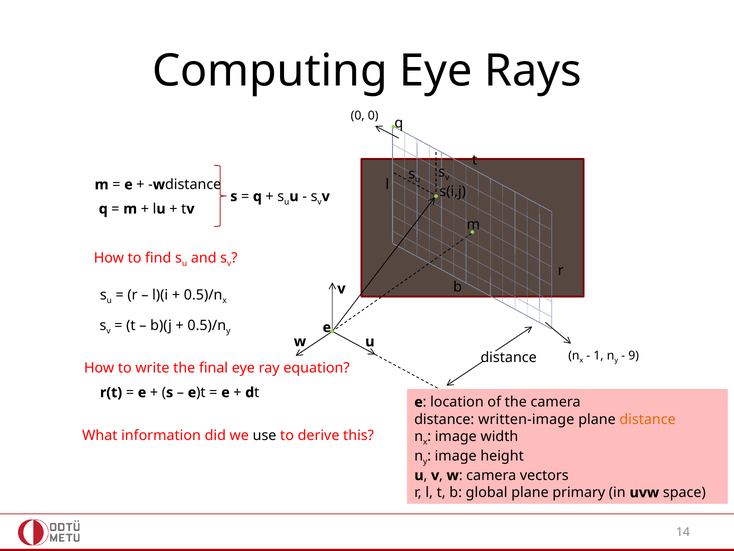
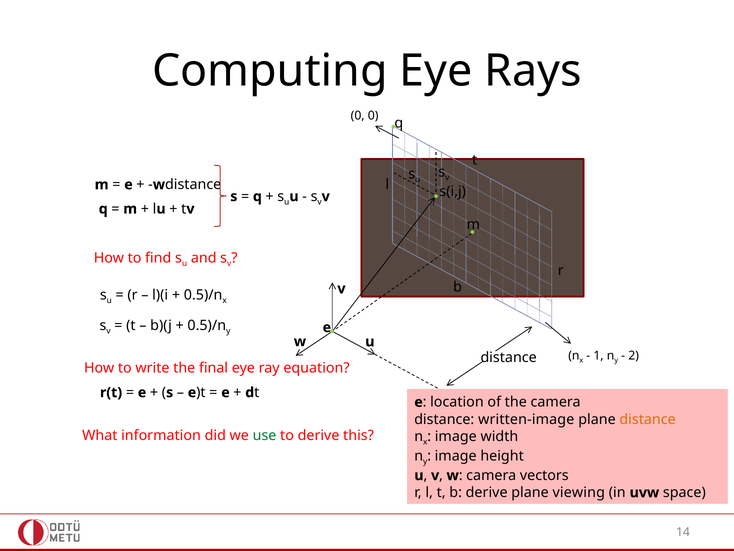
9: 9 -> 2 (634, 355)
use colour: black -> green (265, 435)
b global: global -> derive (487, 492)
primary: primary -> viewing (579, 492)
